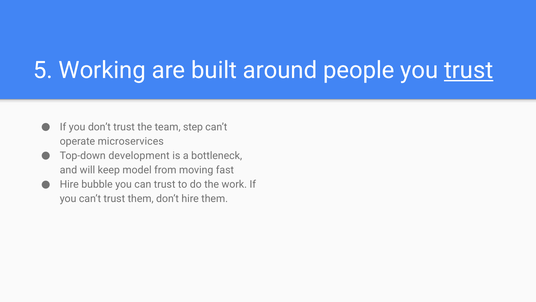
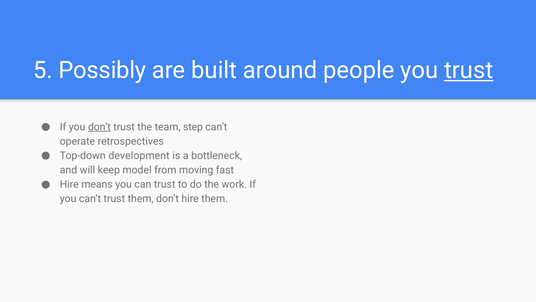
Working: Working -> Possibly (102, 70)
don’t underline: none -> present (99, 127)
microservices: microservices -> retrospectives (131, 141)
bubble: bubble -> means (97, 184)
